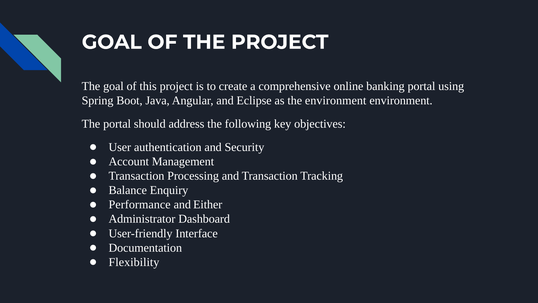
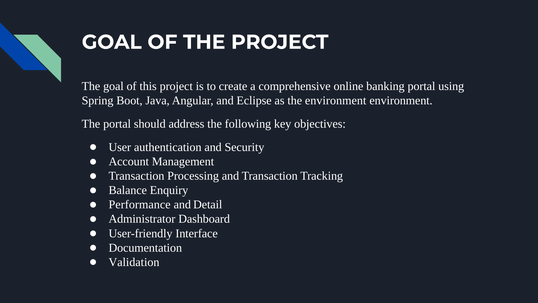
Either: Either -> Detail (208, 204)
Flexibility: Flexibility -> Validation (134, 262)
